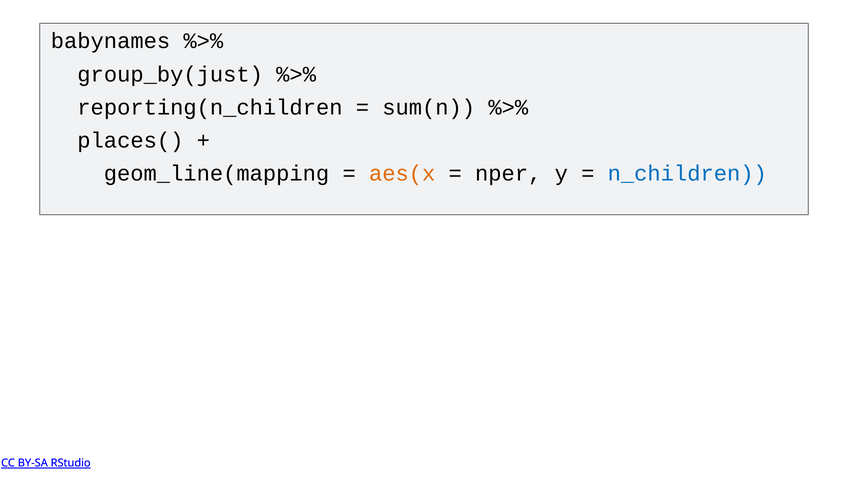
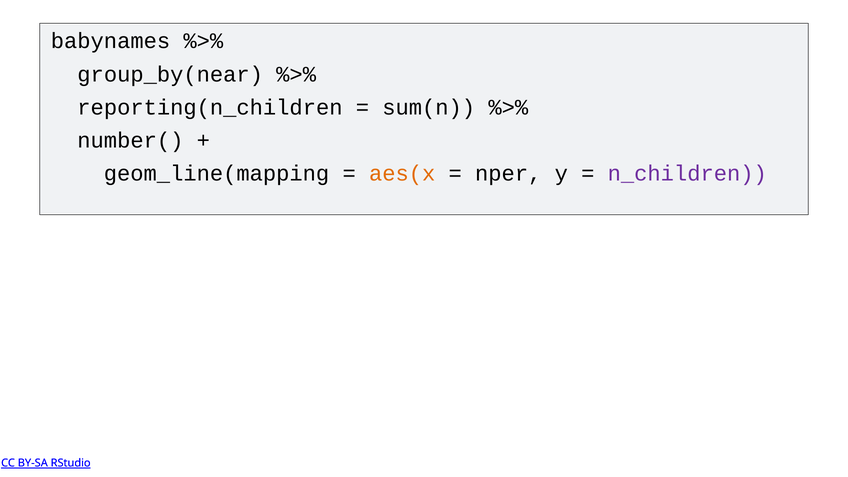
group_by(just: group_by(just -> group_by(near (170, 74)
places(: places( -> number( (130, 141)
n_children colour: blue -> purple (687, 174)
